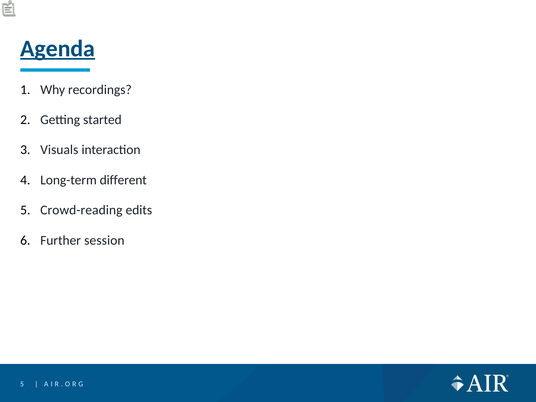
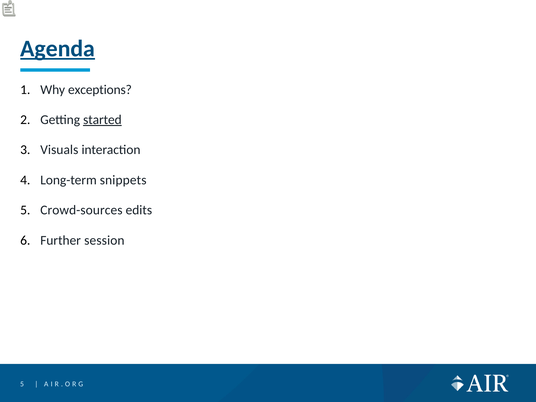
recordings: recordings -> exceptions (100, 90)
started underline: none -> present (102, 120)
different: different -> snippets (123, 180)
Crowd-reading: Crowd-reading -> Crowd-sources (81, 210)
